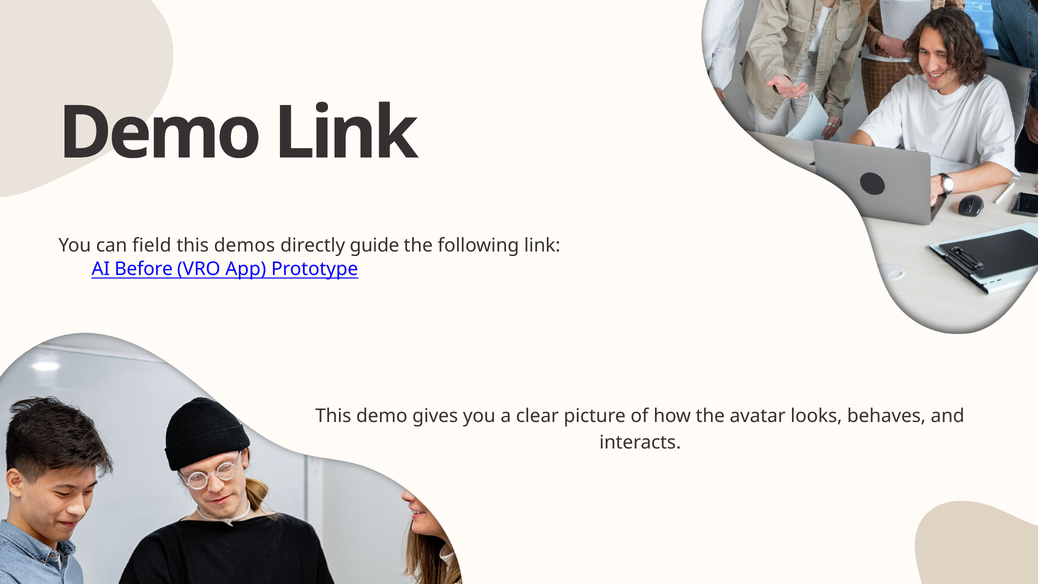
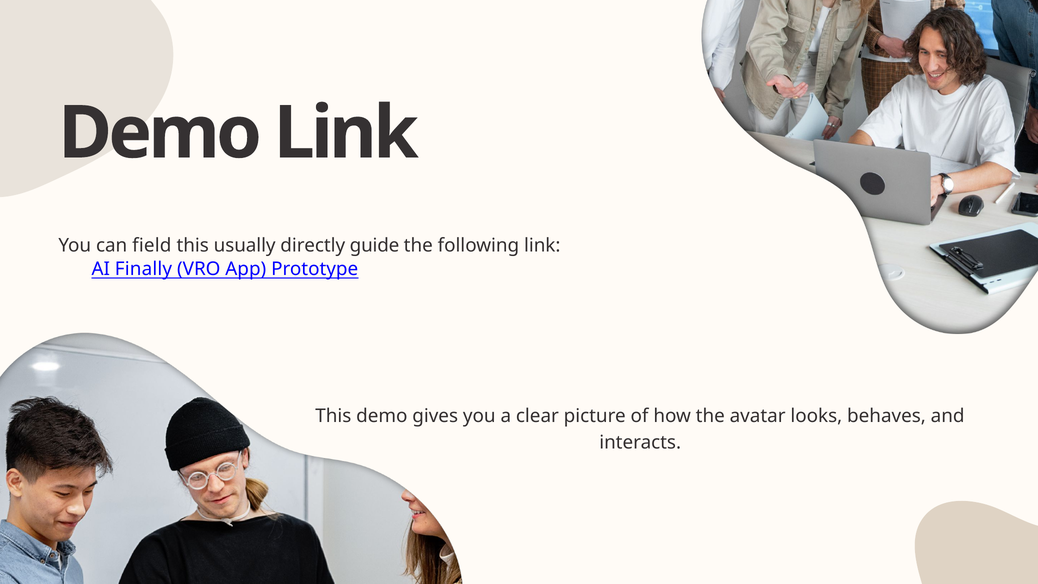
demos: demos -> usually (245, 246)
Before: Before -> Finally (143, 269)
